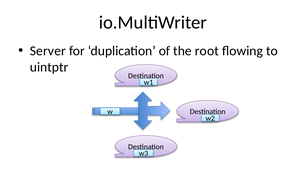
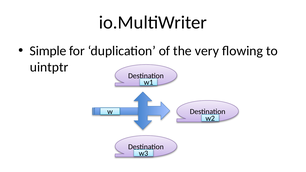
Server: Server -> Simple (48, 51)
root: root -> very (207, 51)
